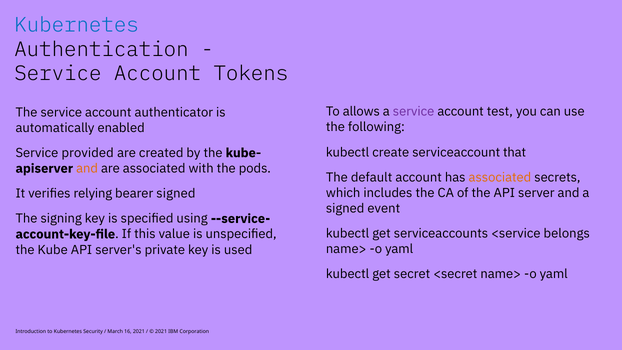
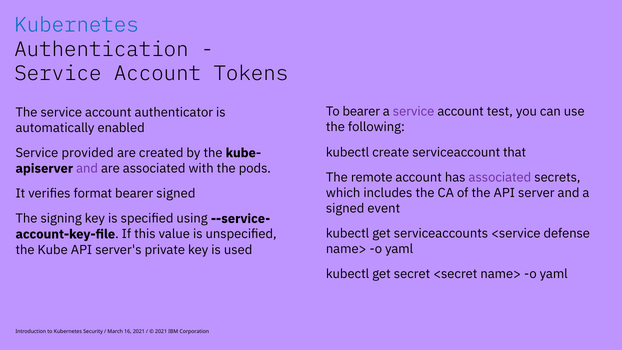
To allows: allows -> bearer (361, 112)
and colour: orange -> purple (87, 168)
default: default -> remote (372, 177)
associated colour: orange -> purple (500, 177)
relying: relying -> format (93, 193)
belongs: belongs -> defense (567, 233)
